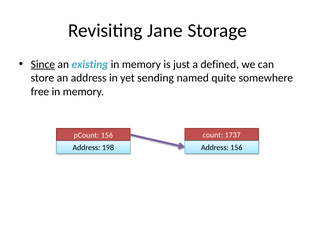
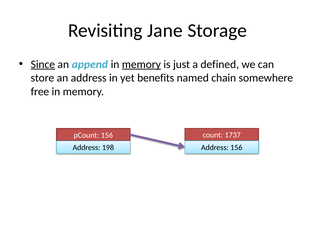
existing: existing -> append (90, 64)
memory underline: none -> present (141, 64)
sending: sending -> benefits (156, 78)
quite: quite -> chain (224, 78)
